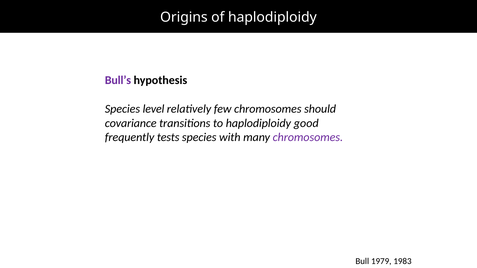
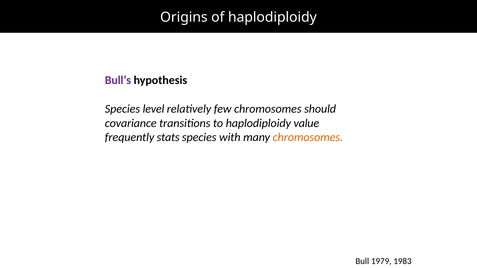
good: good -> value (306, 123)
tests: tests -> stats (168, 138)
chromosomes colour: purple -> orange (308, 138)
